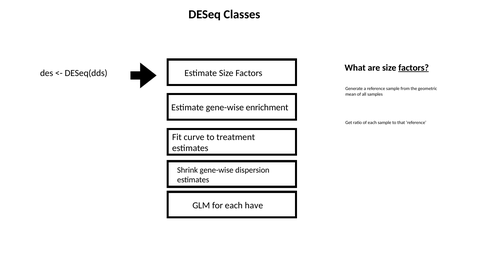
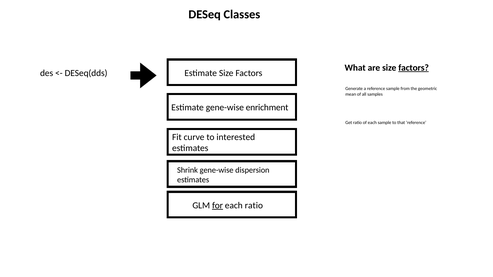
treatment: treatment -> interested (236, 137)
for underline: none -> present (217, 206)
each have: have -> ratio (254, 206)
